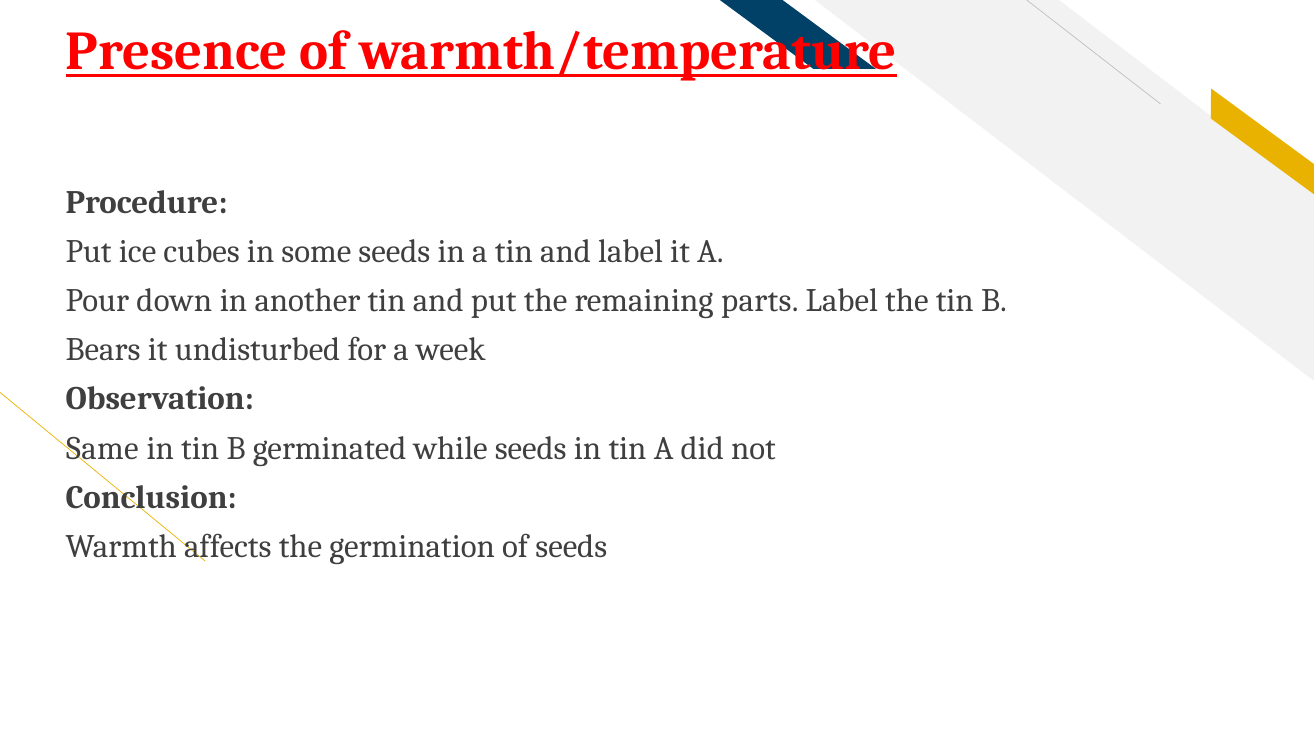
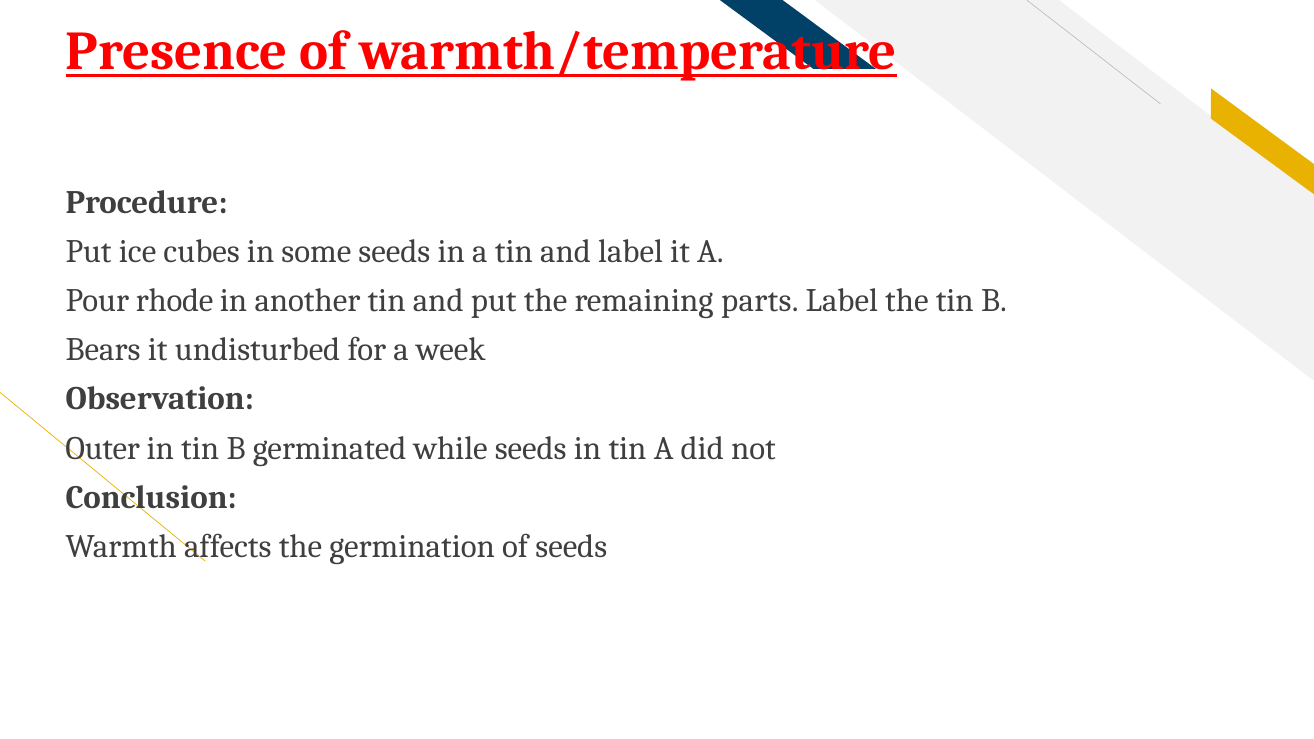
down: down -> rhode (175, 301)
Same: Same -> Outer (103, 448)
